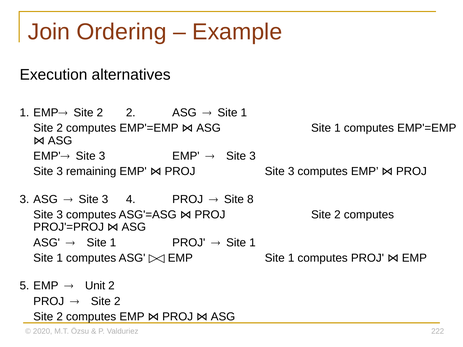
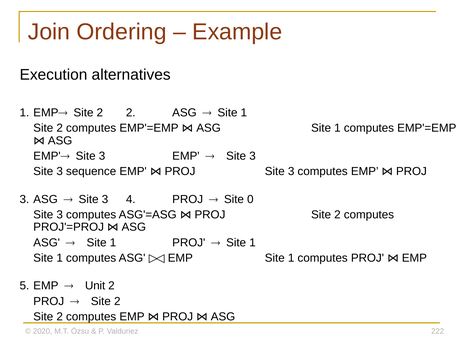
remaining: remaining -> sequence (91, 172)
8: 8 -> 0 (250, 199)
